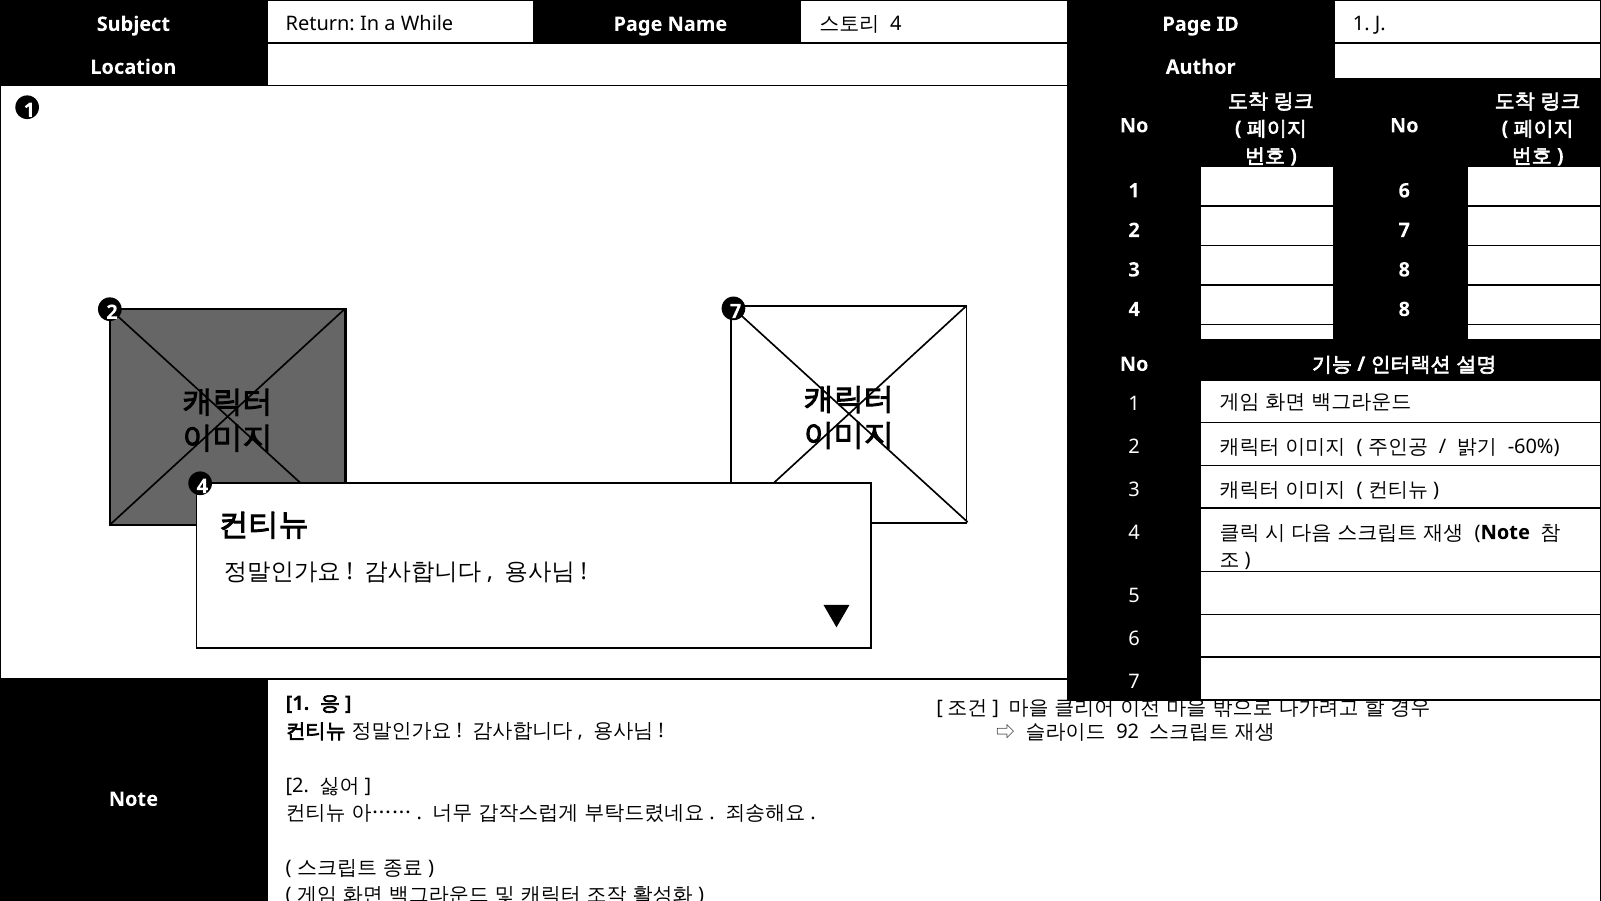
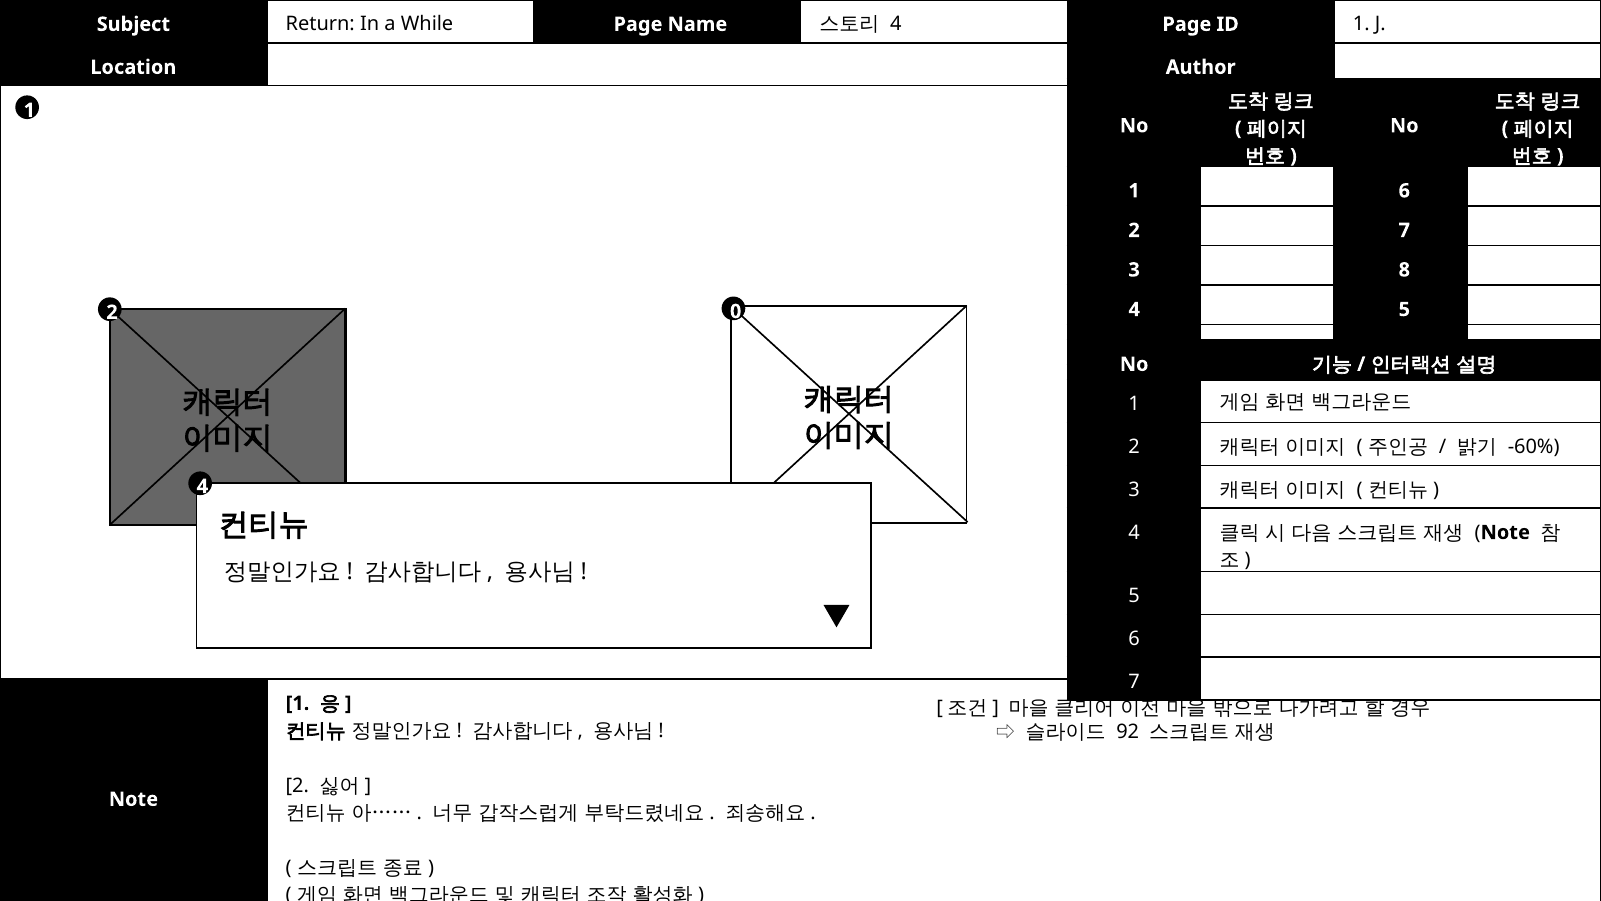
4 8: 8 -> 5 (1404, 309)
7: 7 -> 0 (736, 311)
